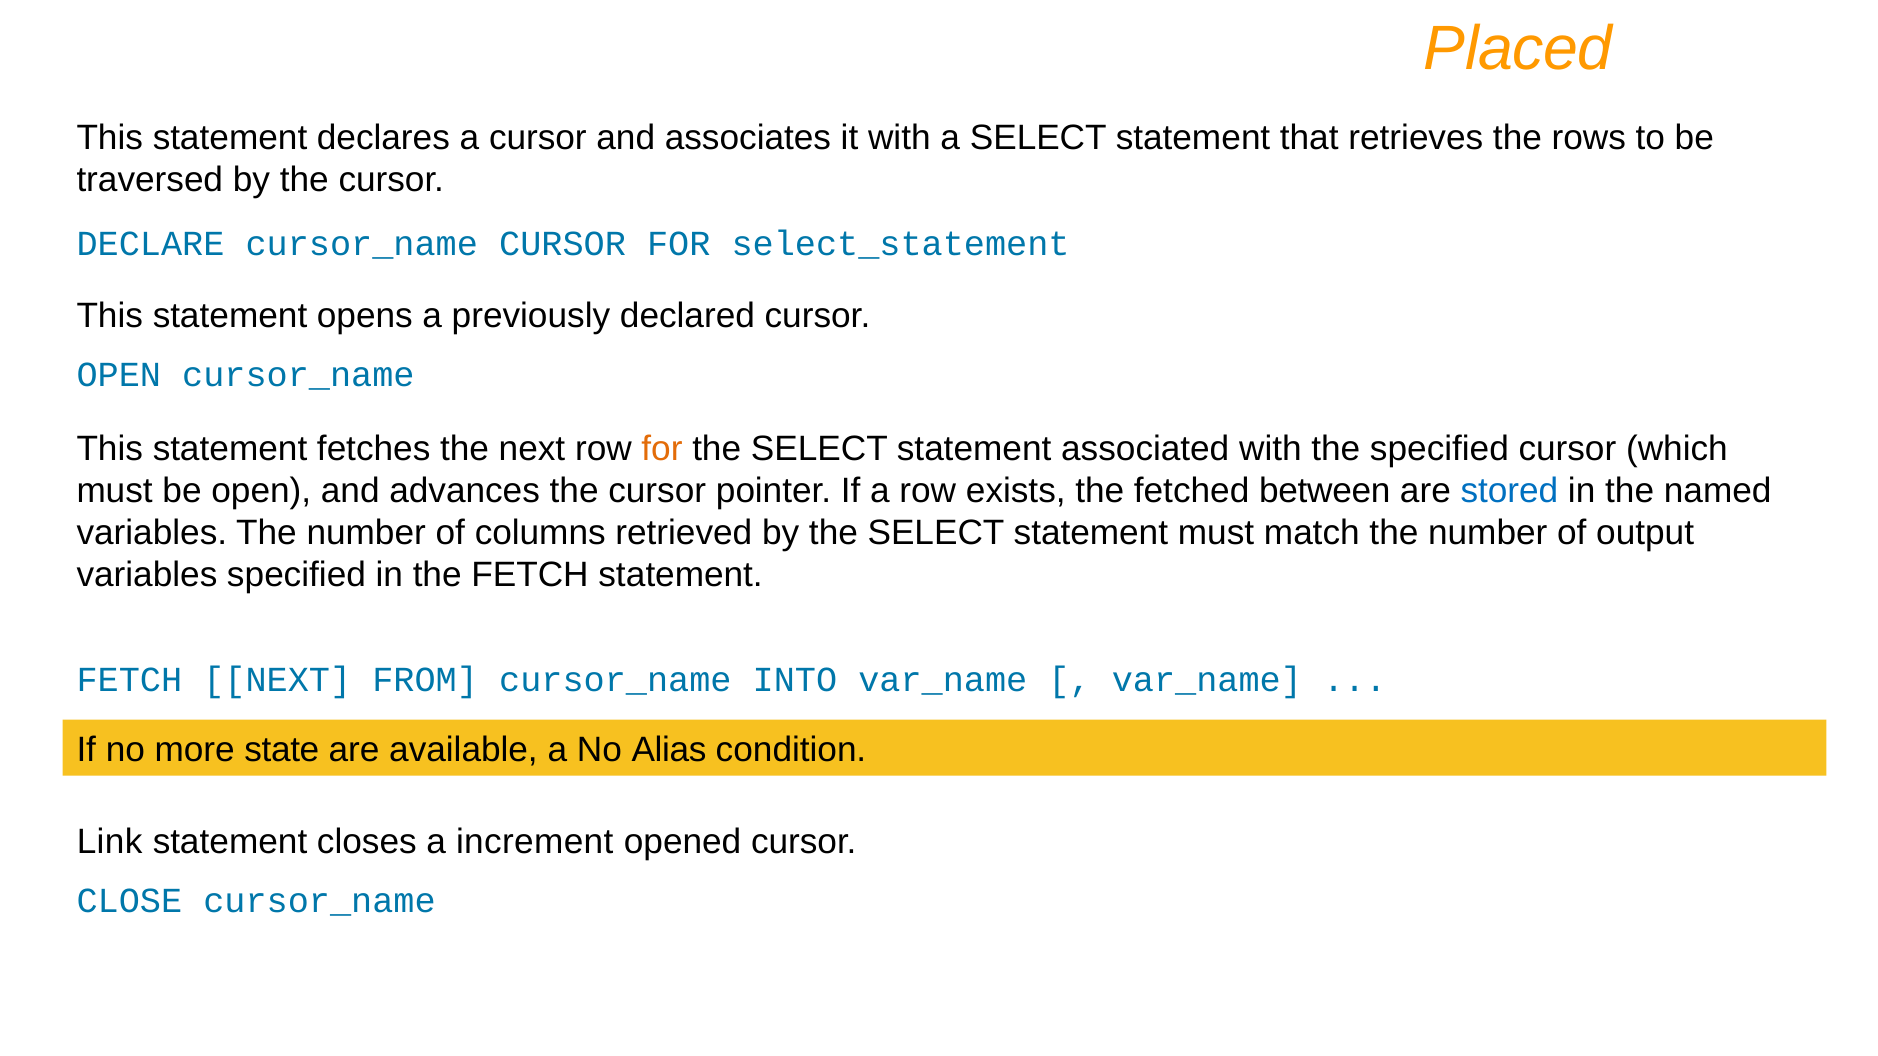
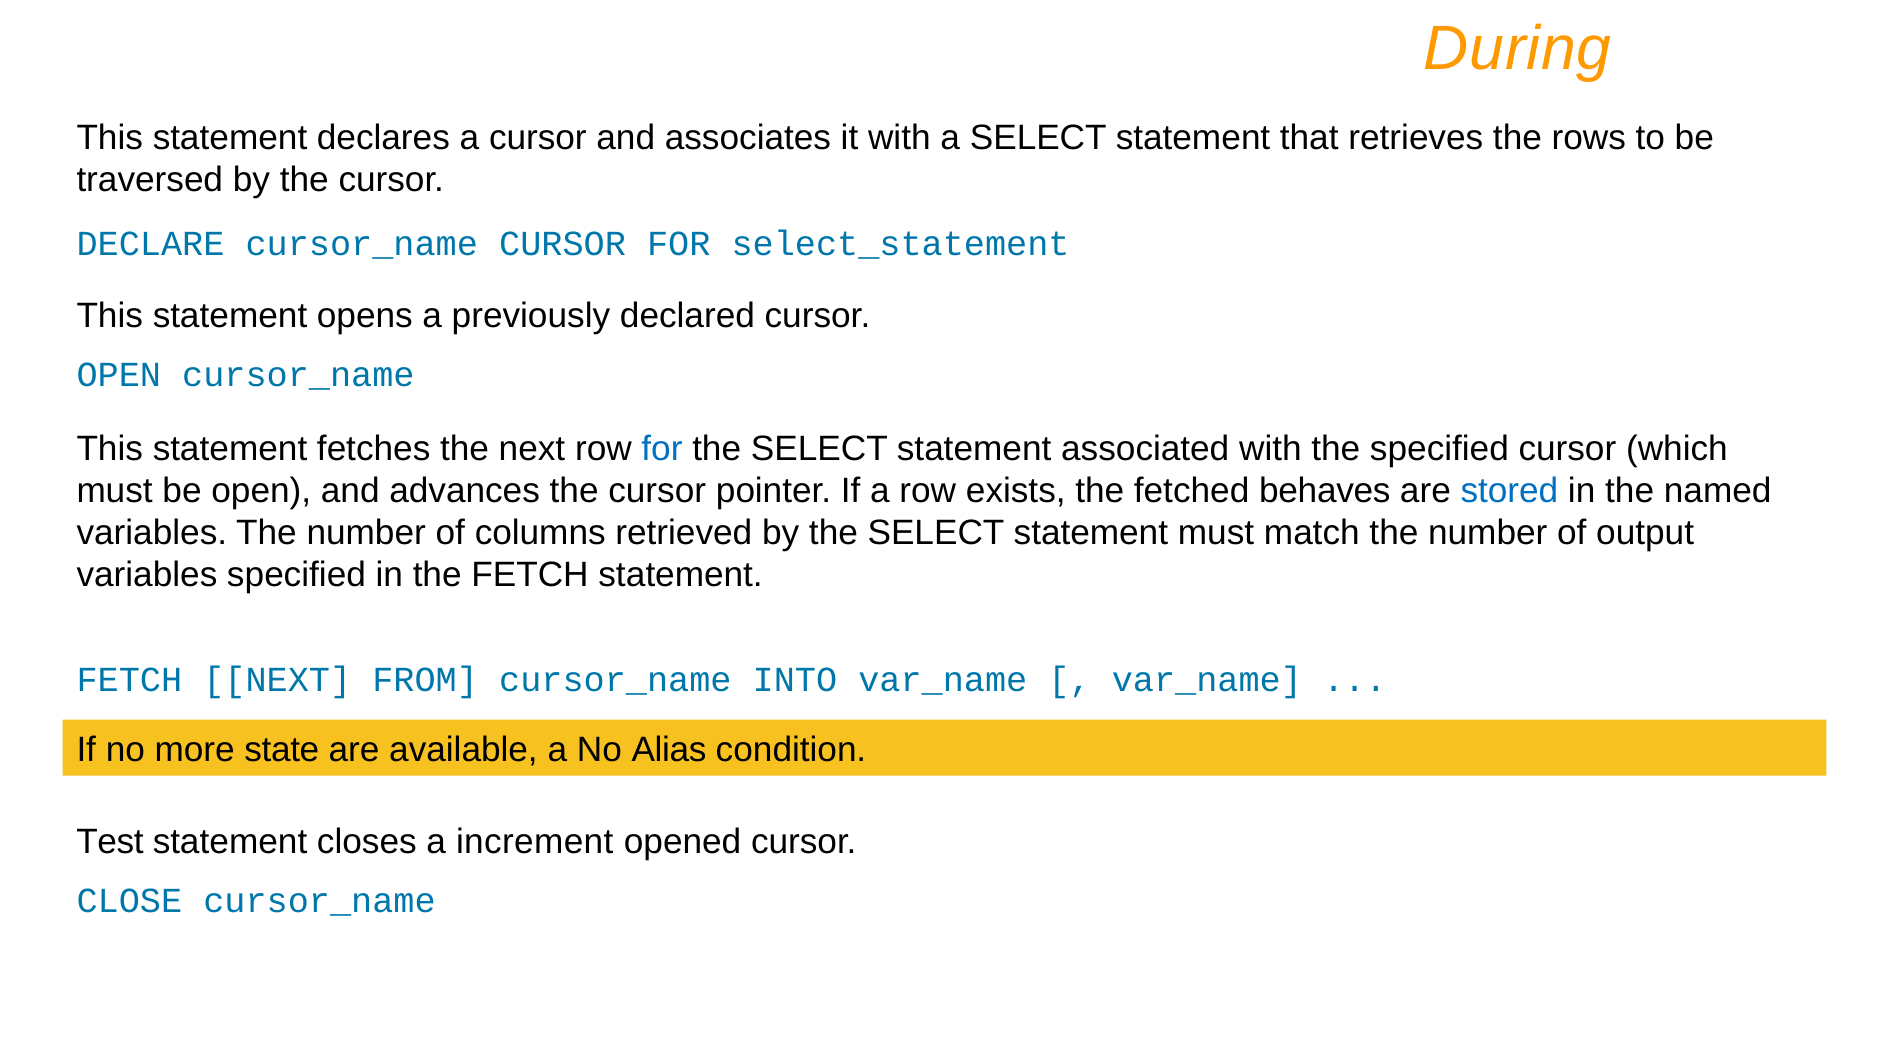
Placed: Placed -> During (1518, 49)
for colour: orange -> blue (662, 449)
between: between -> behaves (1325, 491)
Link: Link -> Test (110, 842)
